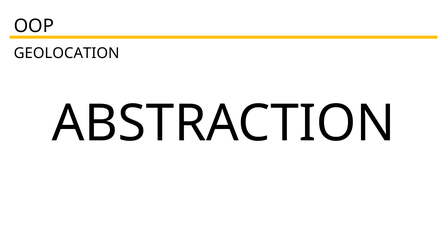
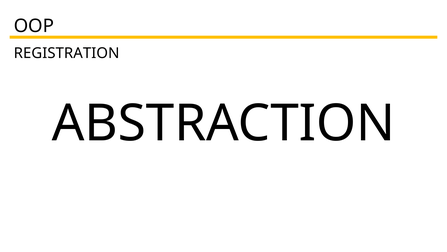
GEOLOCATION: GEOLOCATION -> REGISTRATION (67, 53)
